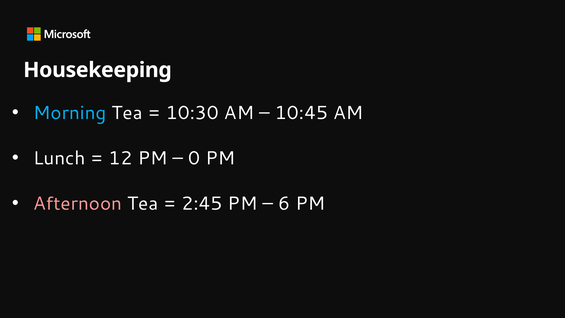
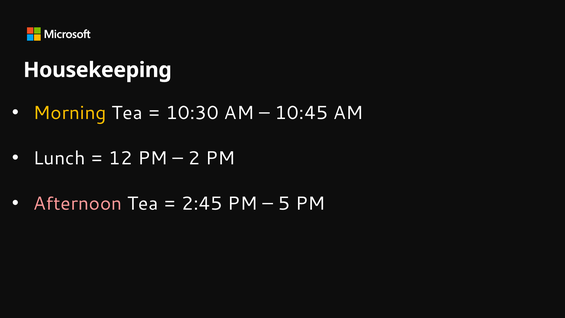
Morning colour: light blue -> yellow (70, 113)
0: 0 -> 2 (194, 158)
6: 6 -> 5 (284, 203)
